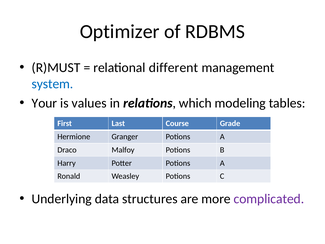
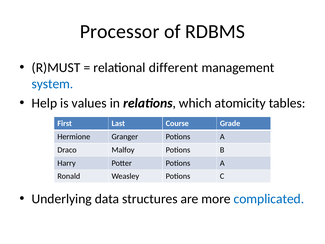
Optimizer: Optimizer -> Processor (120, 31)
Your: Your -> Help (44, 103)
modeling: modeling -> atomicity (240, 103)
complicated colour: purple -> blue (269, 199)
